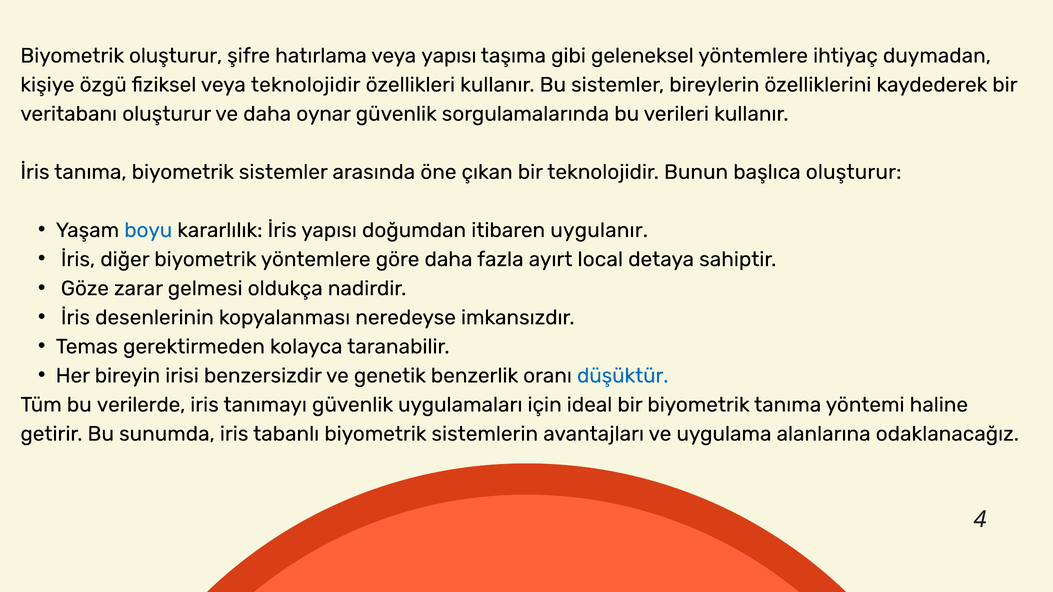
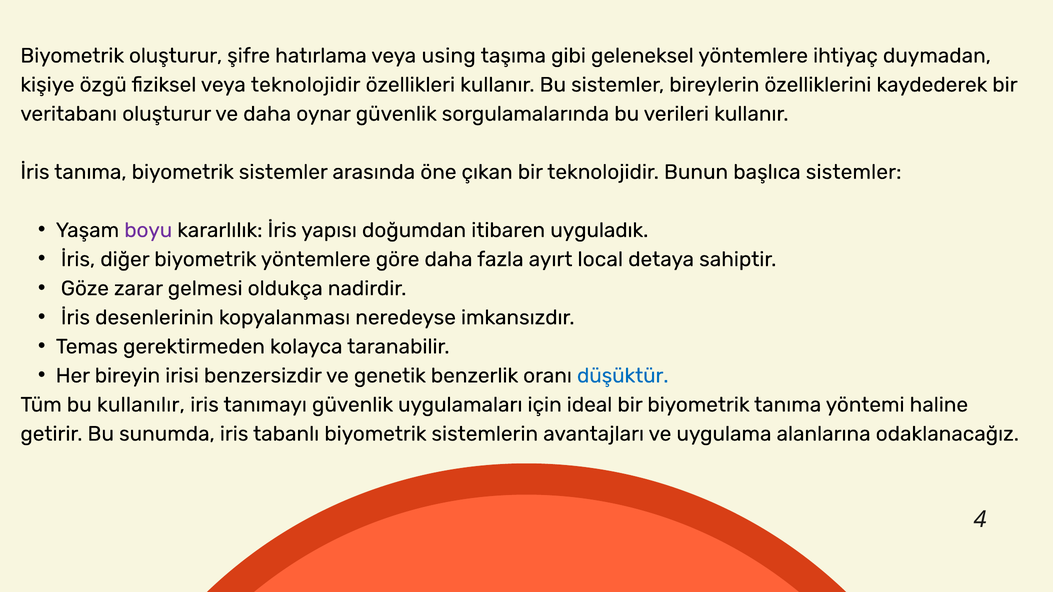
veya yapısı: yapısı -> using (449, 56)
başlıca oluşturur: oluşturur -> sistemler (854, 172)
boyu colour: blue -> purple (148, 230)
uygulanır: uygulanır -> uyguladık (599, 230)
verilerde: verilerde -> kullanılır (141, 405)
